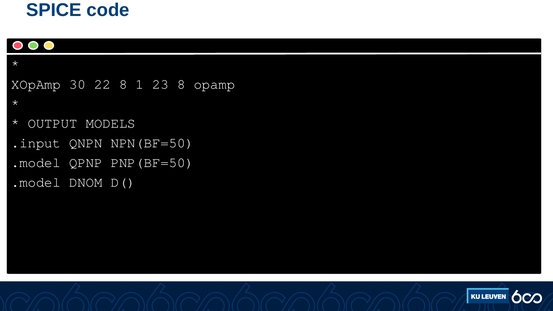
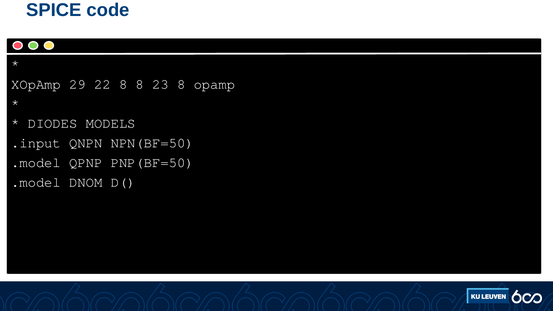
30: 30 -> 29 (78, 84)
8 1: 1 -> 8 (140, 84)
OUTPUT: OUTPUT -> DIODES (53, 123)
